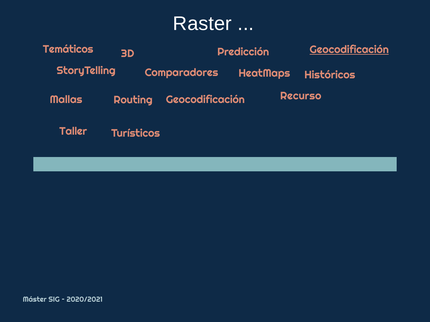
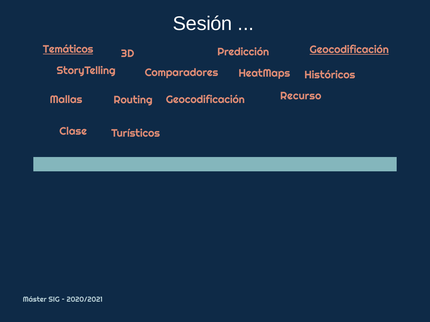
Raster: Raster -> Sesión (203, 24)
Temáticos underline: none -> present (68, 49)
Taller: Taller -> Clase (73, 132)
